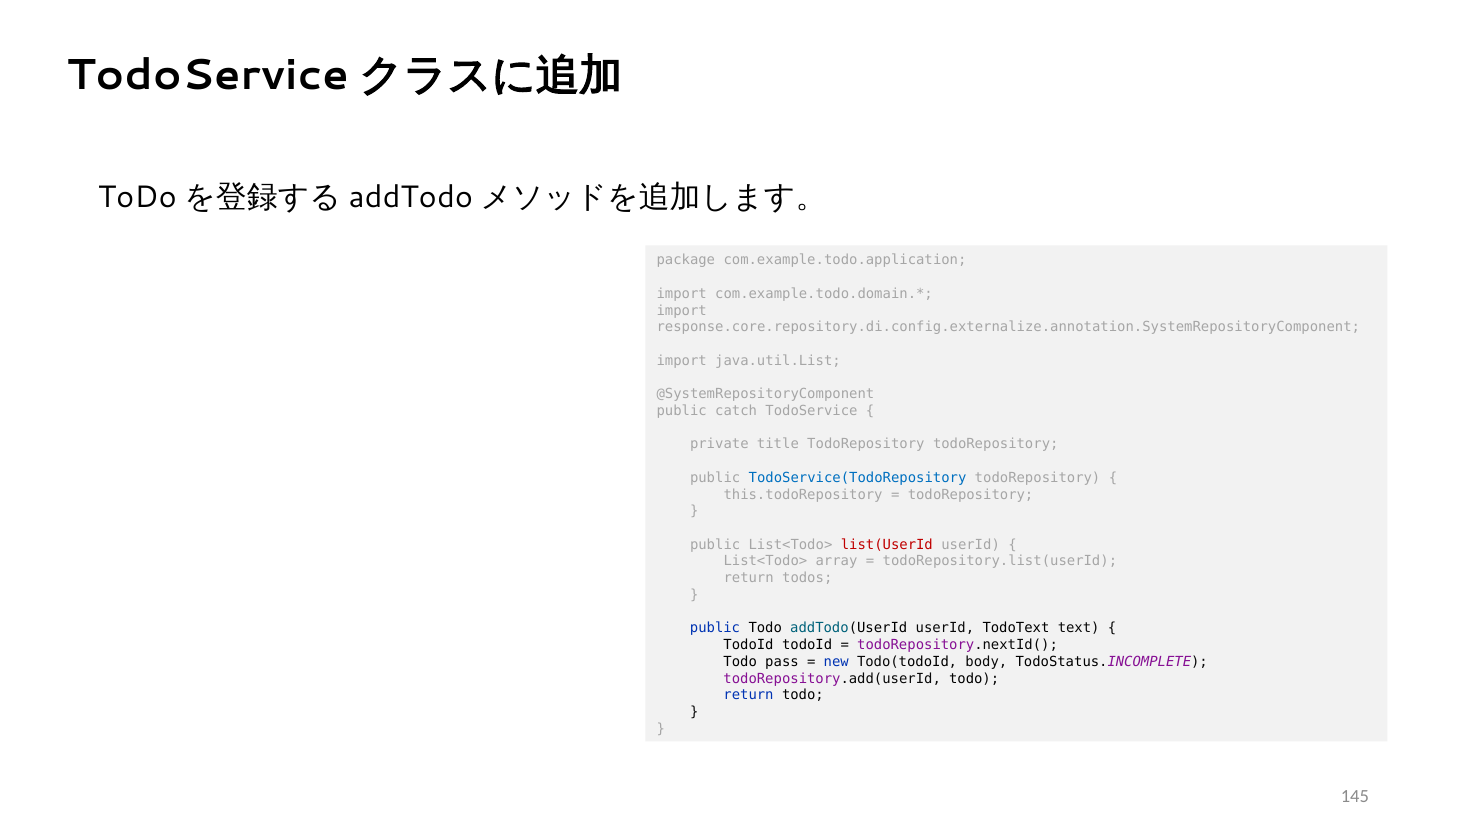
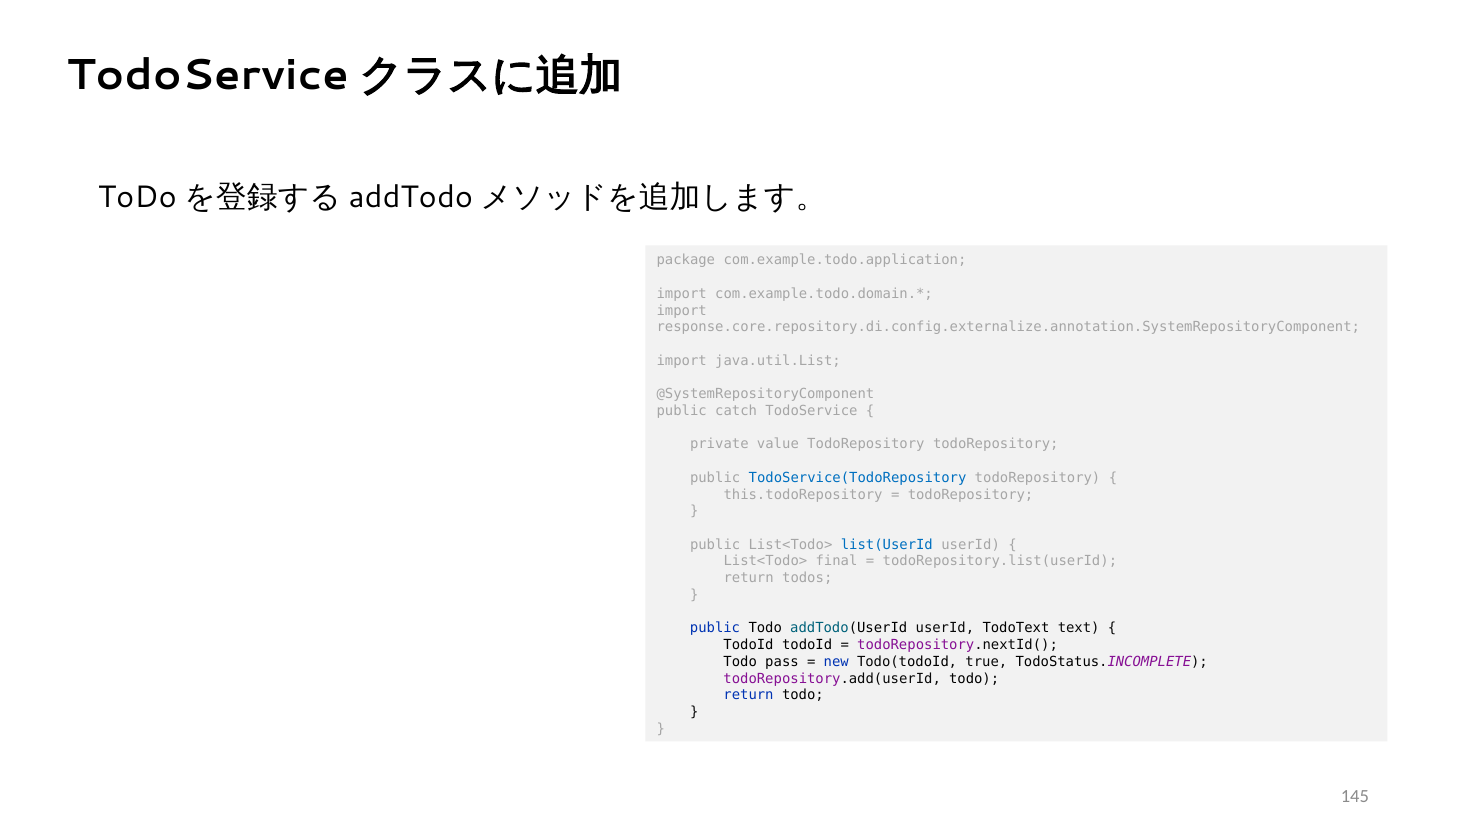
title: title -> value (778, 444)
list(UserId colour: red -> blue (887, 544)
array: array -> final (837, 561)
body: body -> true (986, 661)
